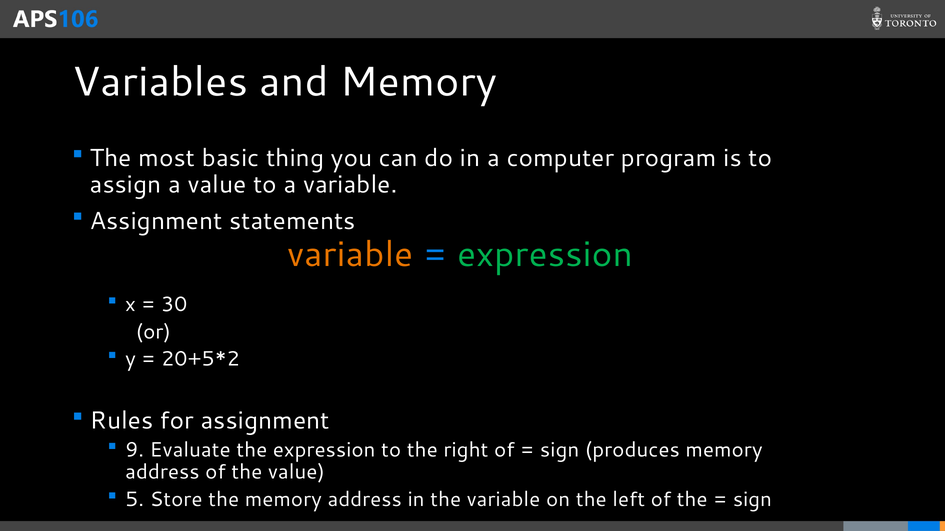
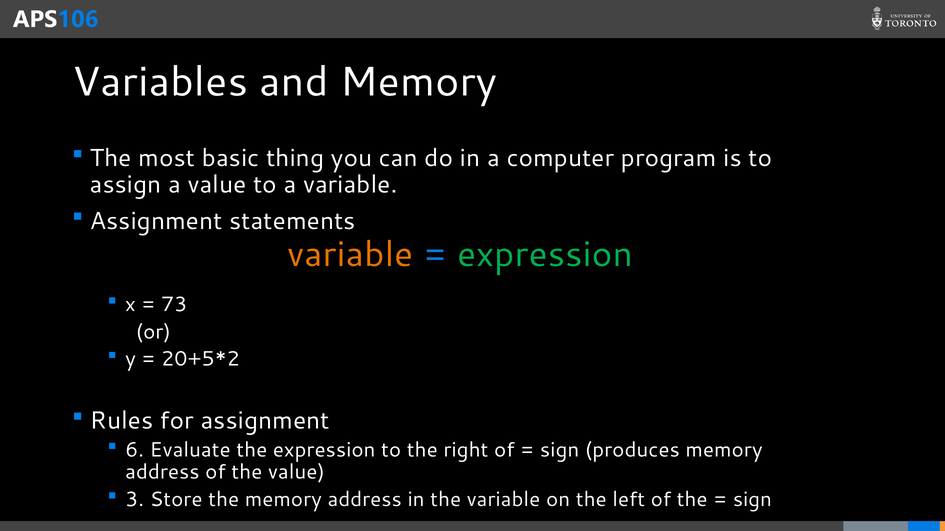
30: 30 -> 73 (174, 305)
9: 9 -> 6 (135, 450)
5: 5 -> 3 (135, 500)
